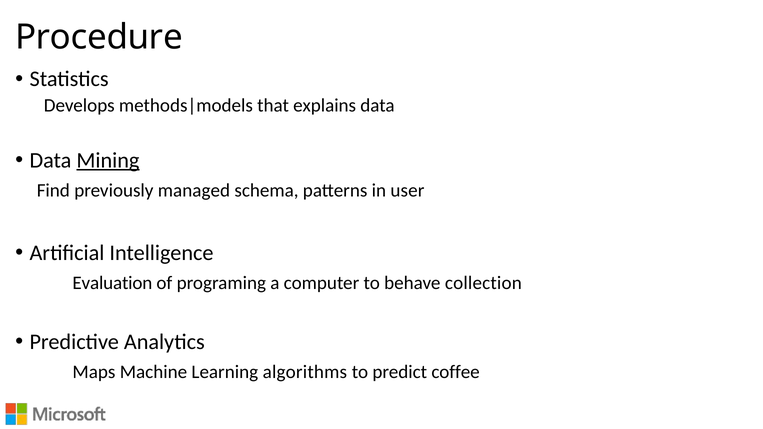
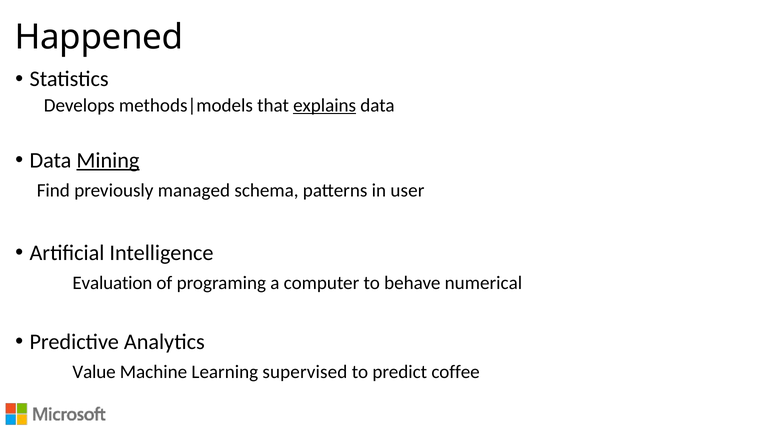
Procedure: Procedure -> Happened (99, 37)
explains underline: none -> present (325, 105)
collection: collection -> numerical (483, 283)
Maps: Maps -> Value (94, 372)
algorithms: algorithms -> supervised (305, 372)
